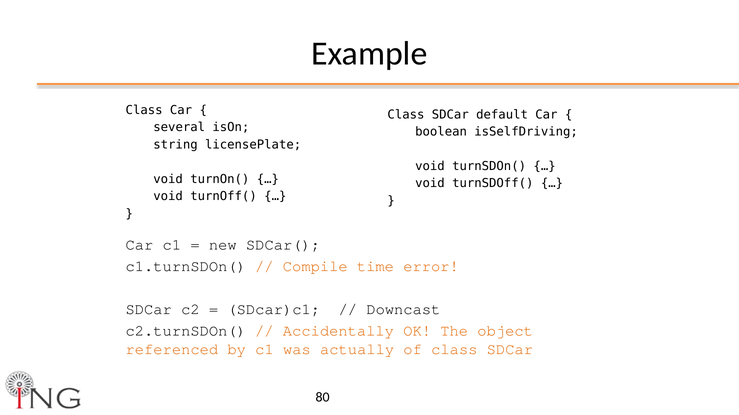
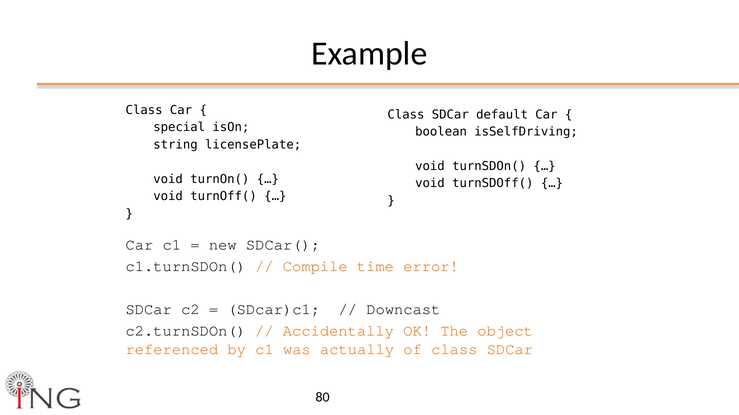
several: several -> special (179, 128)
